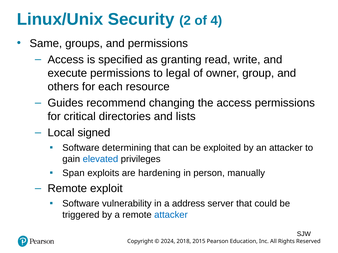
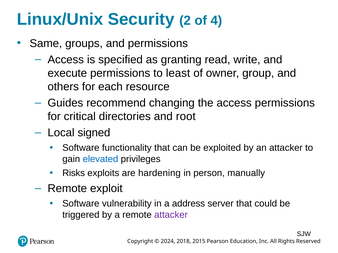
legal: legal -> least (178, 73)
lists: lists -> root (186, 117)
determining: determining -> functionality (127, 148)
Span: Span -> Risks (74, 173)
attacker colour: blue -> purple (171, 215)
